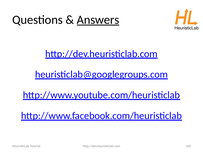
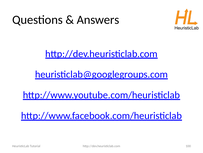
Answers underline: present -> none (98, 20)
